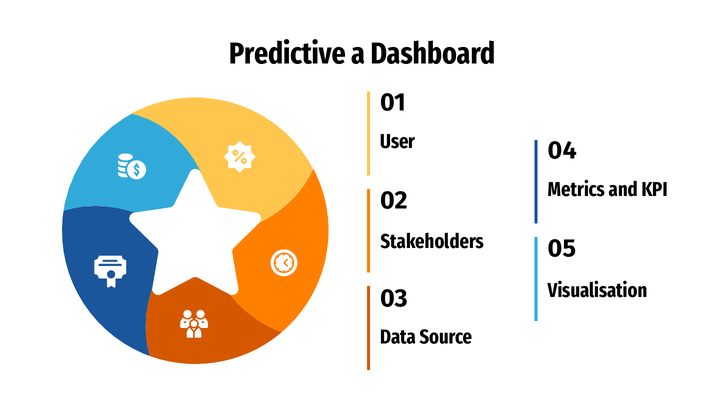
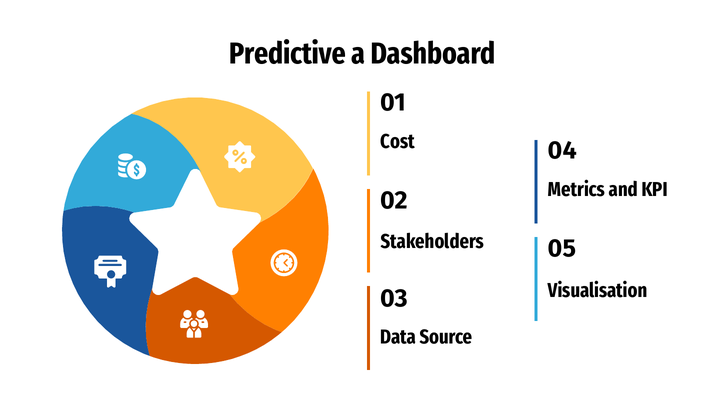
User: User -> Cost (398, 141)
